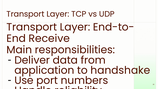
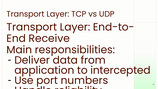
handshake: handshake -> intercepted (120, 70)
